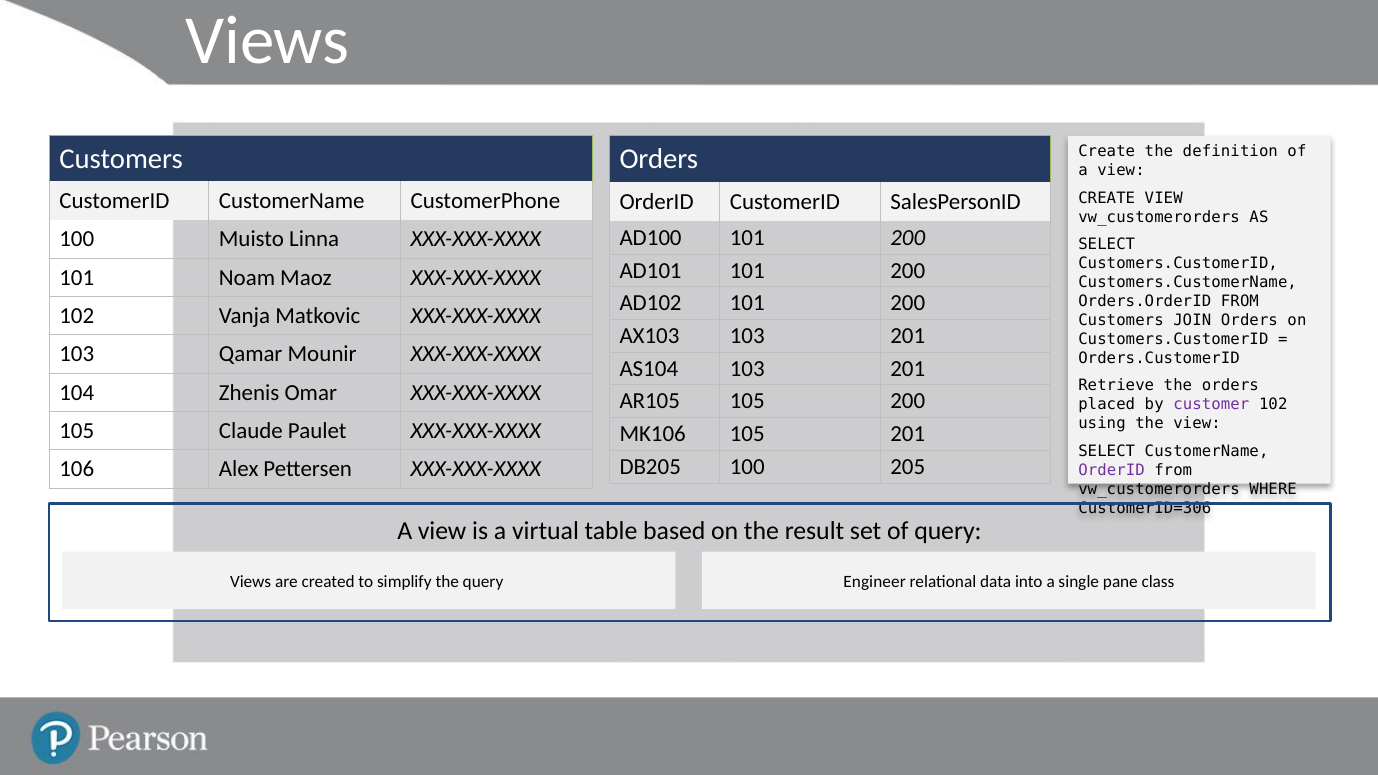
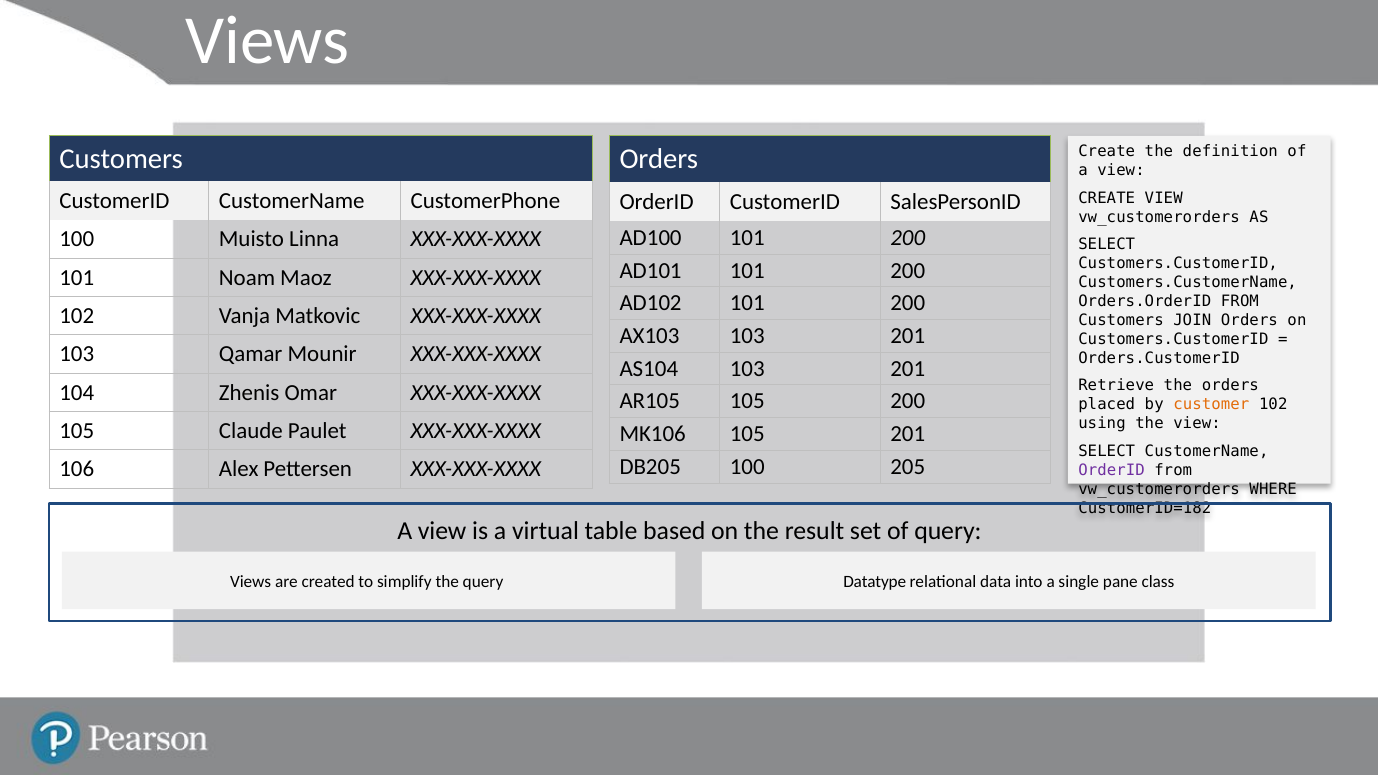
customer colour: purple -> orange (1211, 405)
CustomerID=306: CustomerID=306 -> CustomerID=182 (1145, 508)
Engineer: Engineer -> Datatype (875, 582)
